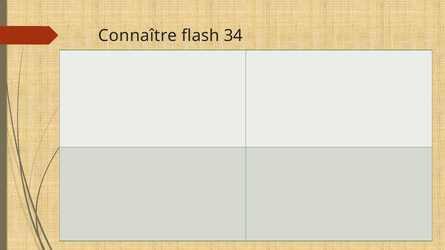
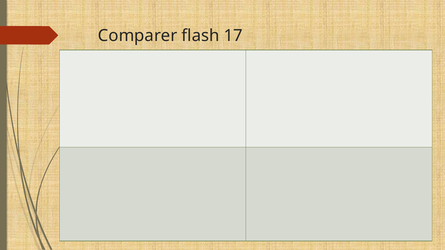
Connaître: Connaître -> Comparer (138, 36)
34: 34 -> 17 (233, 36)
